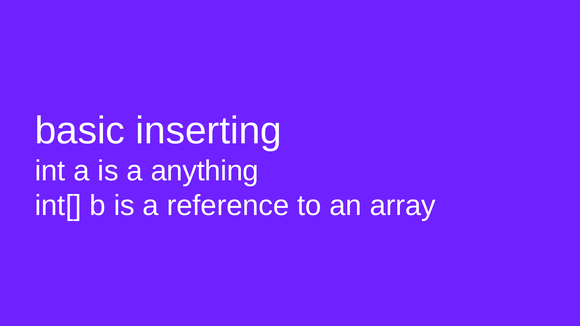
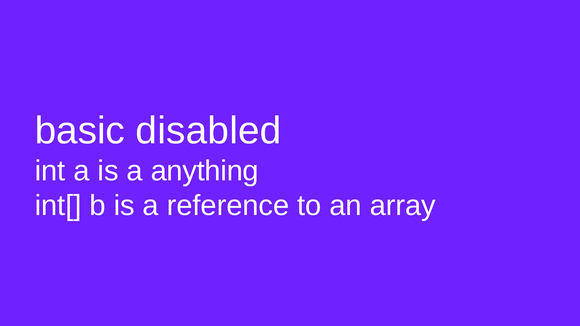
inserting: inserting -> disabled (209, 131)
